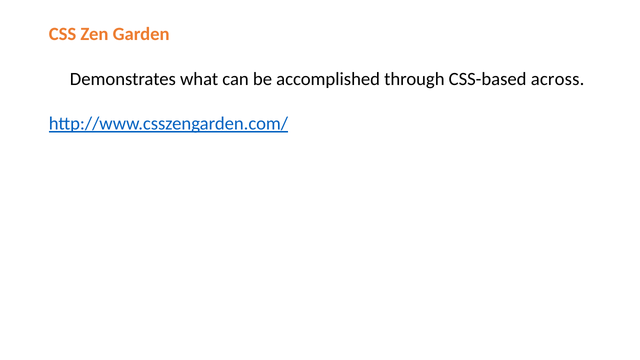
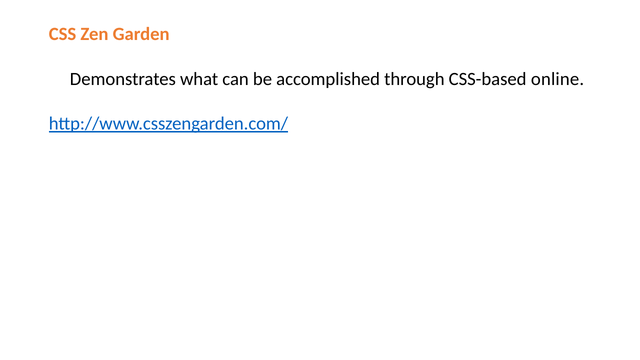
across: across -> online (558, 79)
